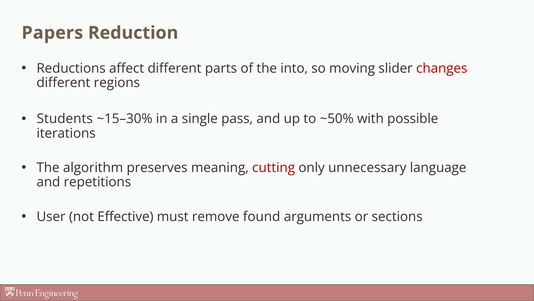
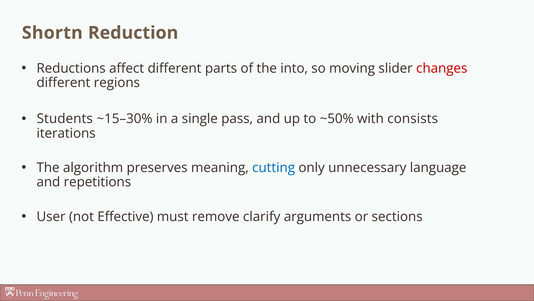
Papers: Papers -> Shortn (52, 33)
possible: possible -> consists (413, 119)
cutting colour: red -> blue (274, 167)
found: found -> clarify (262, 216)
